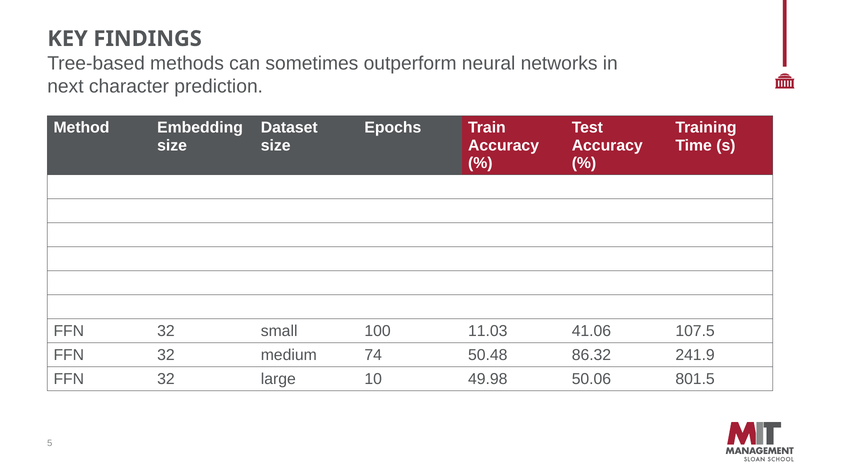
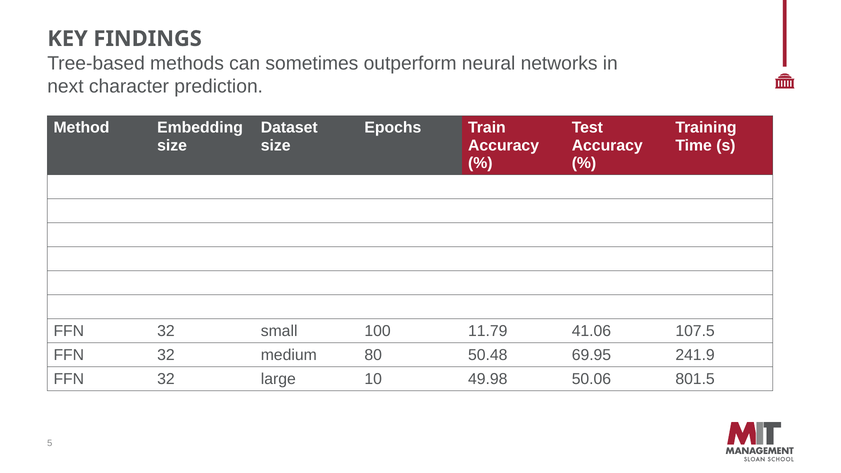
11.03: 11.03 -> 11.79 (488, 331)
74: 74 -> 80 (373, 355)
86.32: 86.32 -> 69.95 (591, 355)
